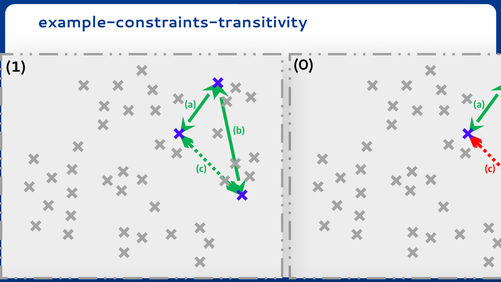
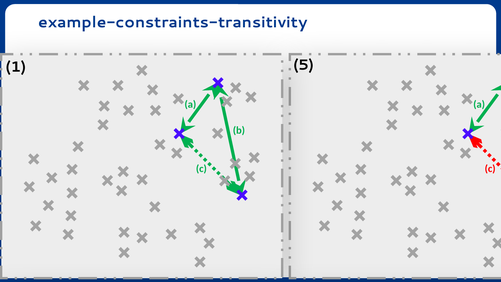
0: 0 -> 5 (303, 65)
